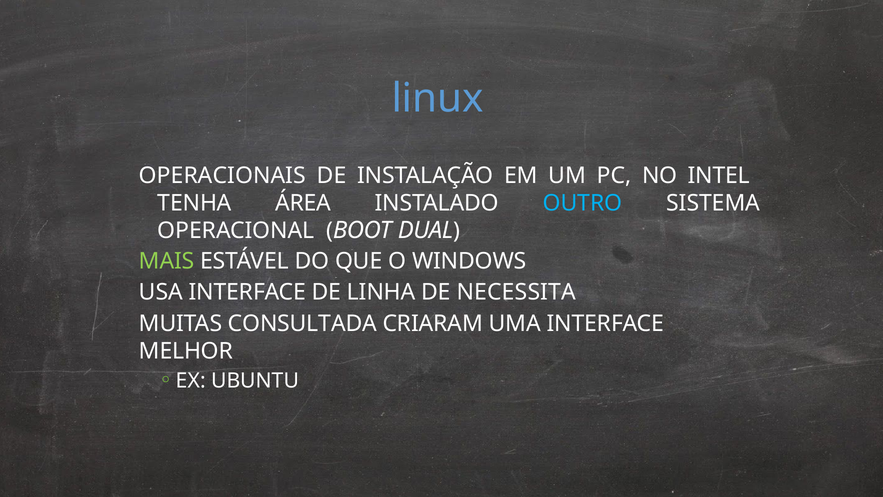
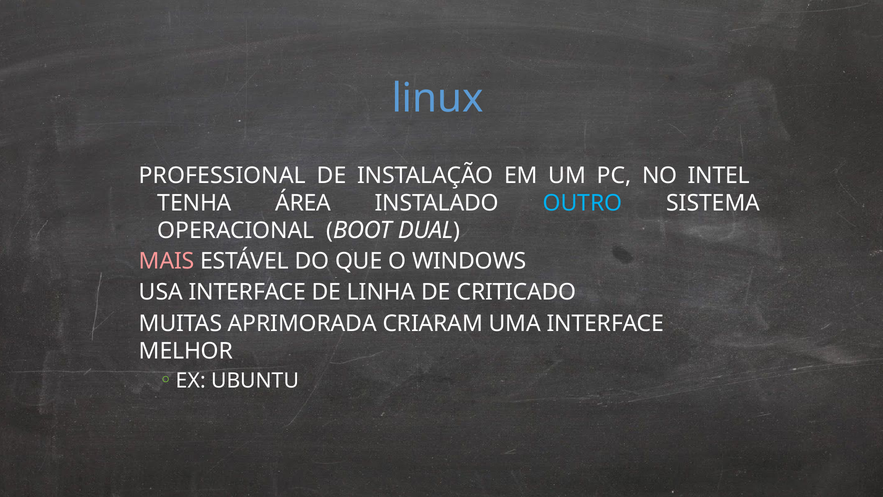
OPERACIONAIS: OPERACIONAIS -> PROFESSIONAL (222, 175)
MAIS colour: light green -> pink (167, 261)
NECESSITA: NECESSITA -> CRITICADO (516, 292)
CONSULTADA: CONSULTADA -> APRIMORADA (302, 323)
